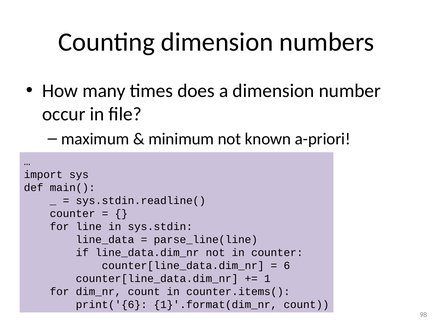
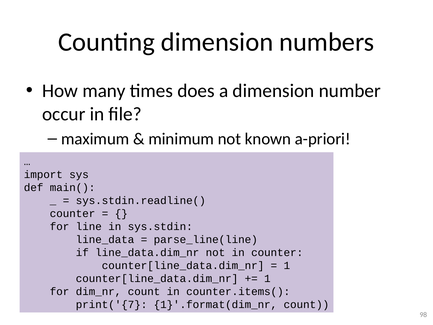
6: 6 -> 1 (287, 265)
print('{6: print('{6 -> print('{7 (112, 304)
